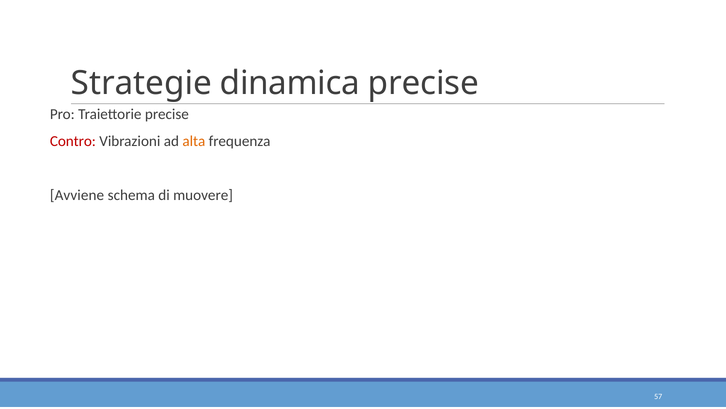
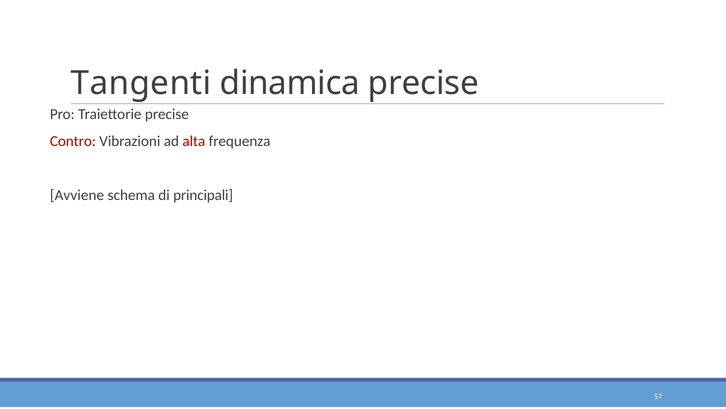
Strategie: Strategie -> Tangenti (141, 83)
alta colour: orange -> red (194, 141)
muovere: muovere -> principali (203, 195)
